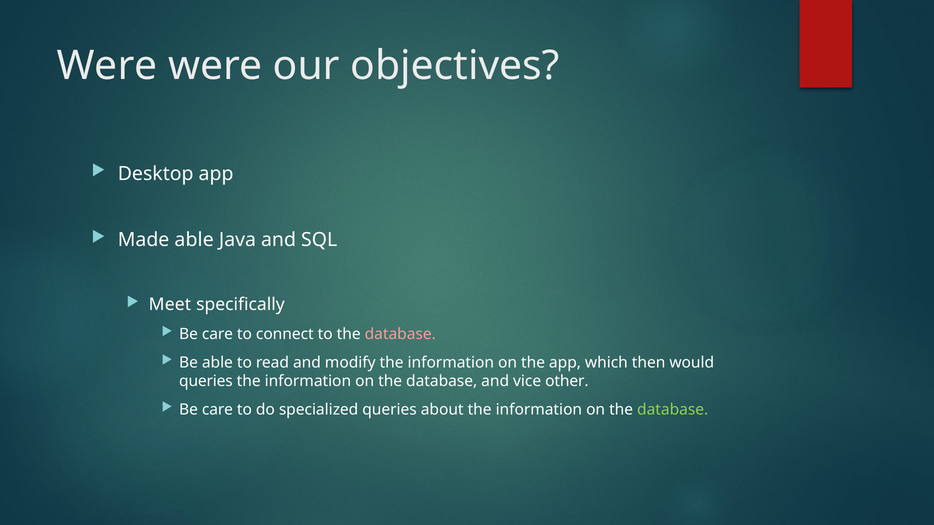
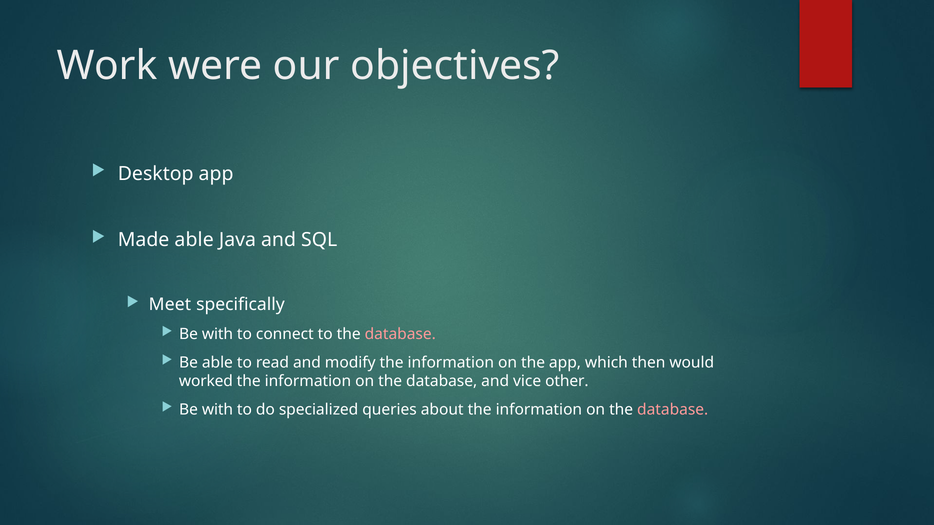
Were: Were -> Work (107, 66)
care: care -> with (217, 334)
queries: queries -> worked (206, 381)
care: care -> with (217, 410)
database colour: light green -> pink (673, 410)
